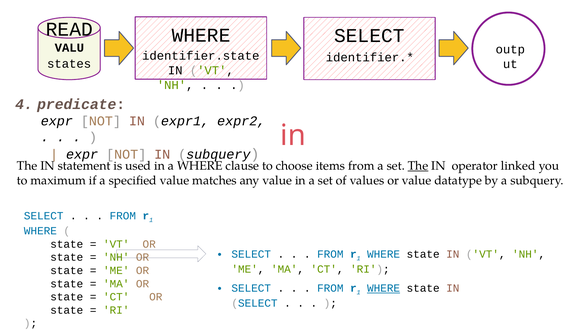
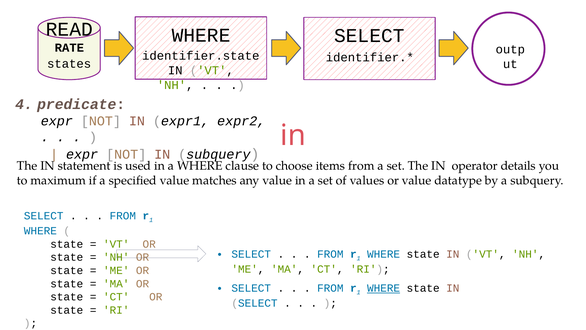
VALU: VALU -> RATE (69, 48)
The underline: present -> none (418, 166)
linked: linked -> details (518, 166)
